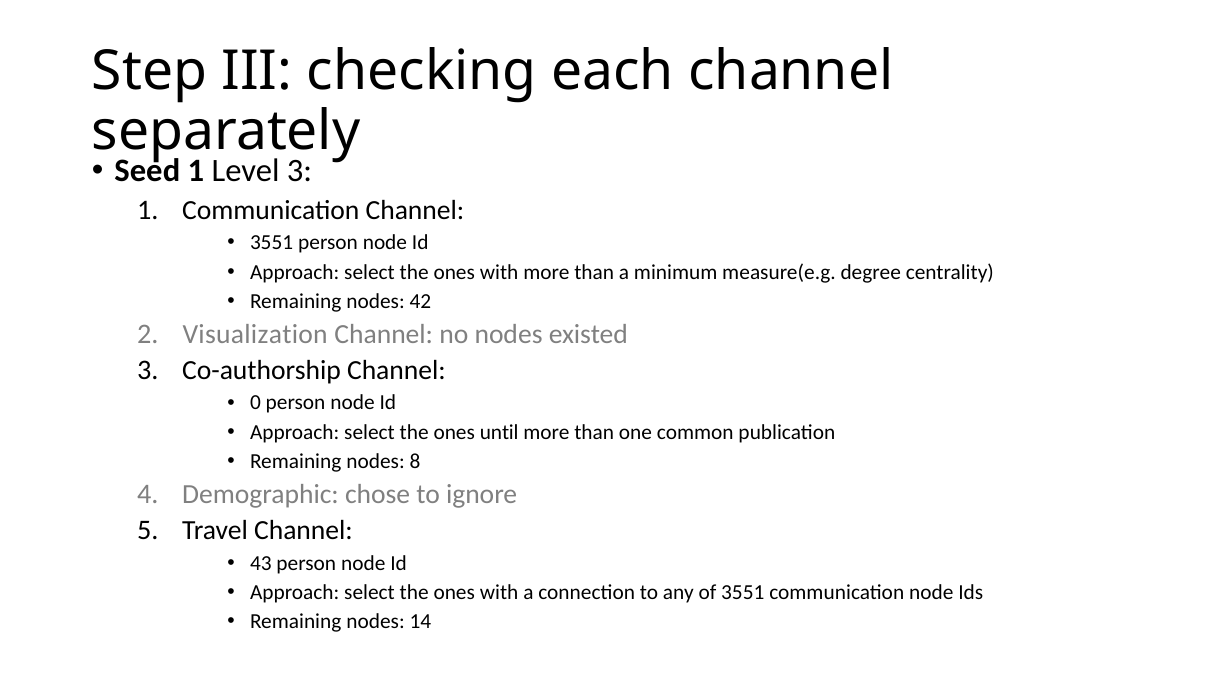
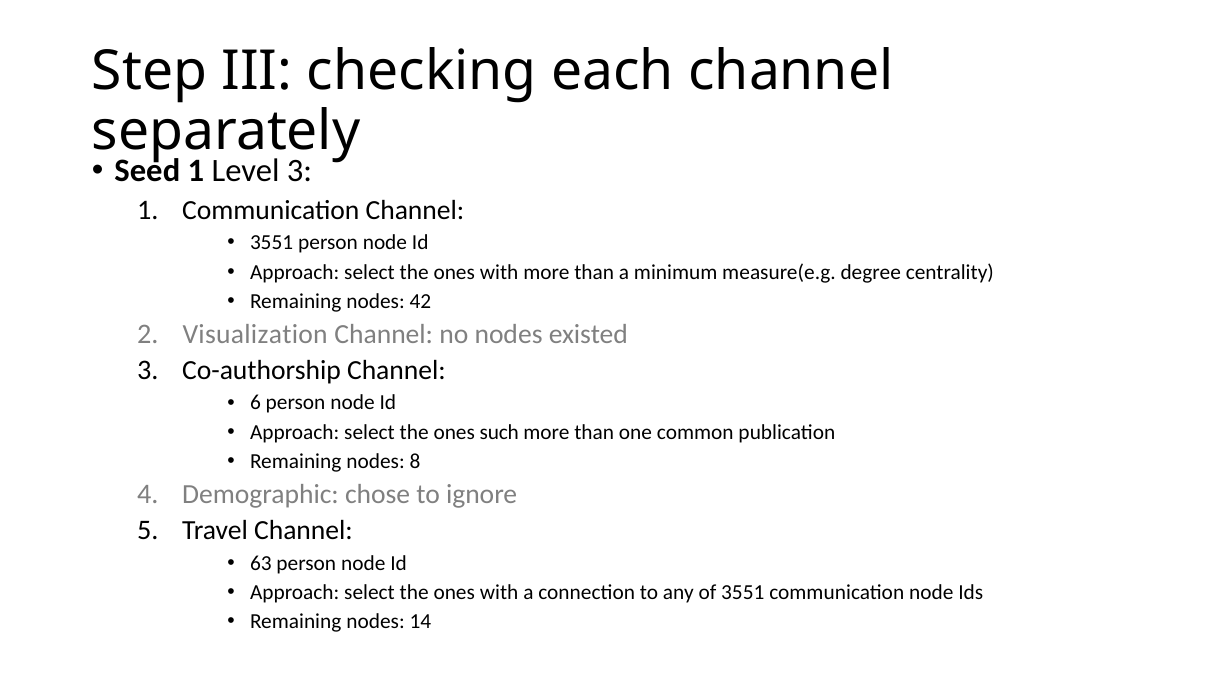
0: 0 -> 6 (255, 403)
until: until -> such (499, 432)
43: 43 -> 63 (261, 563)
